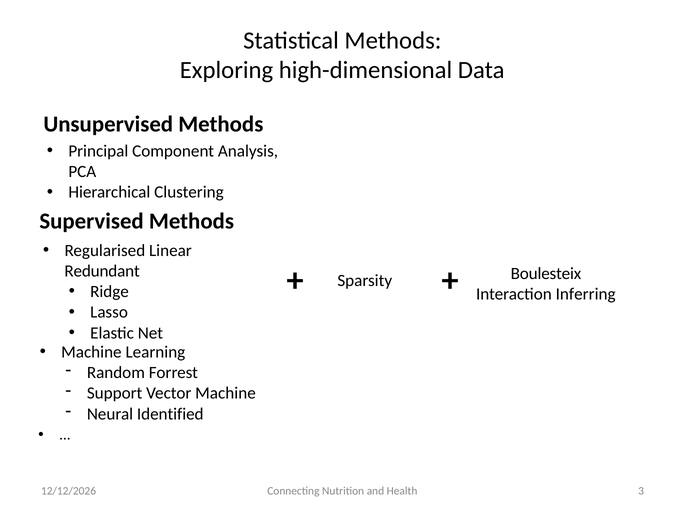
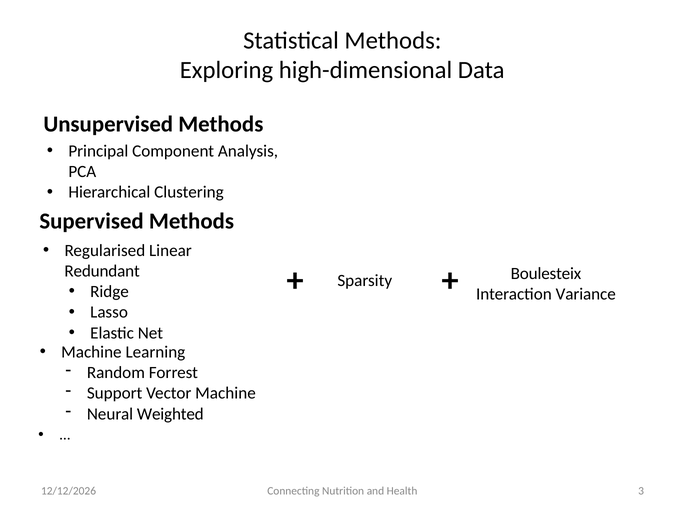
Inferring: Inferring -> Variance (586, 294)
Identified: Identified -> Weighted (170, 414)
